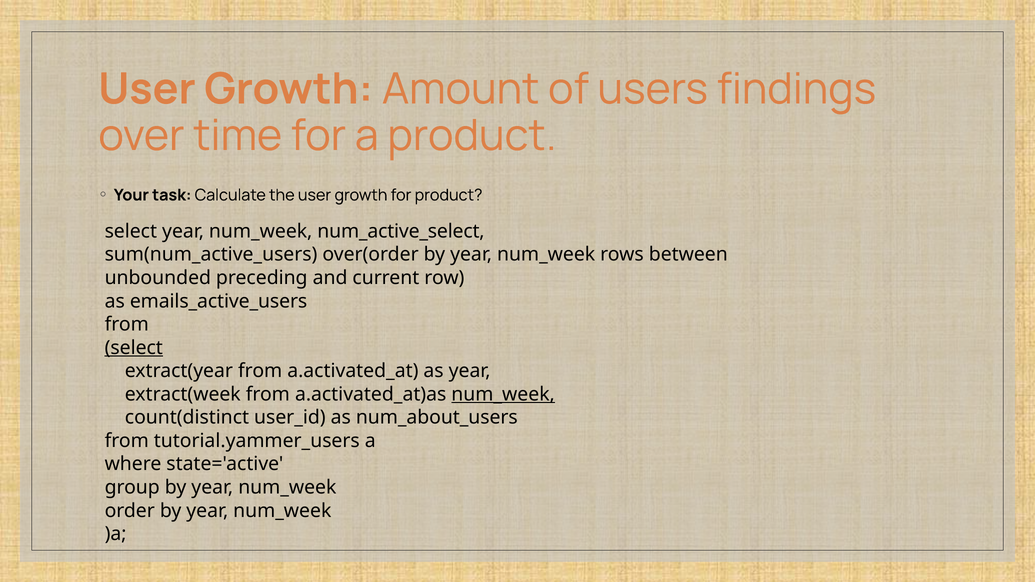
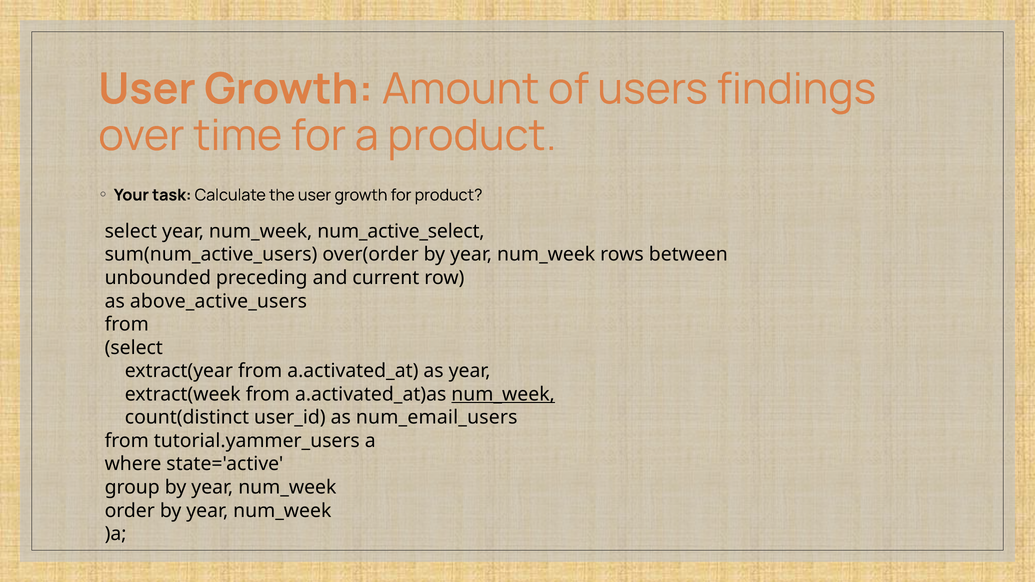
emails_active_users: emails_active_users -> above_active_users (218, 301)
select underline: present -> none (134, 348)
num_about_users: num_about_users -> num_email_users (437, 418)
